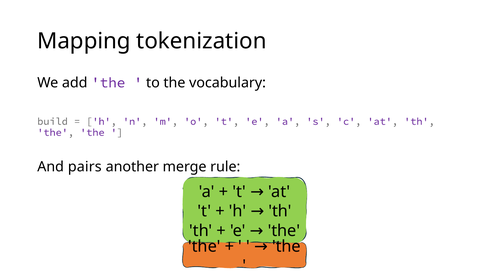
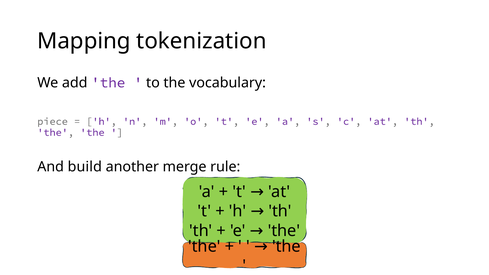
build: build -> piece (53, 121)
pairs: pairs -> build (85, 167)
